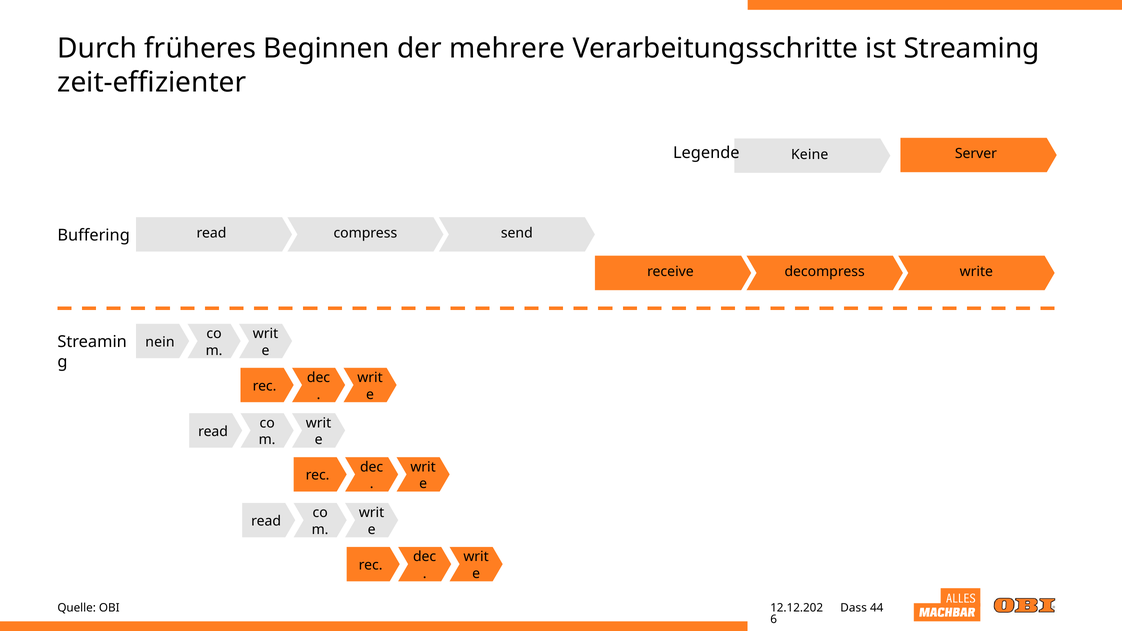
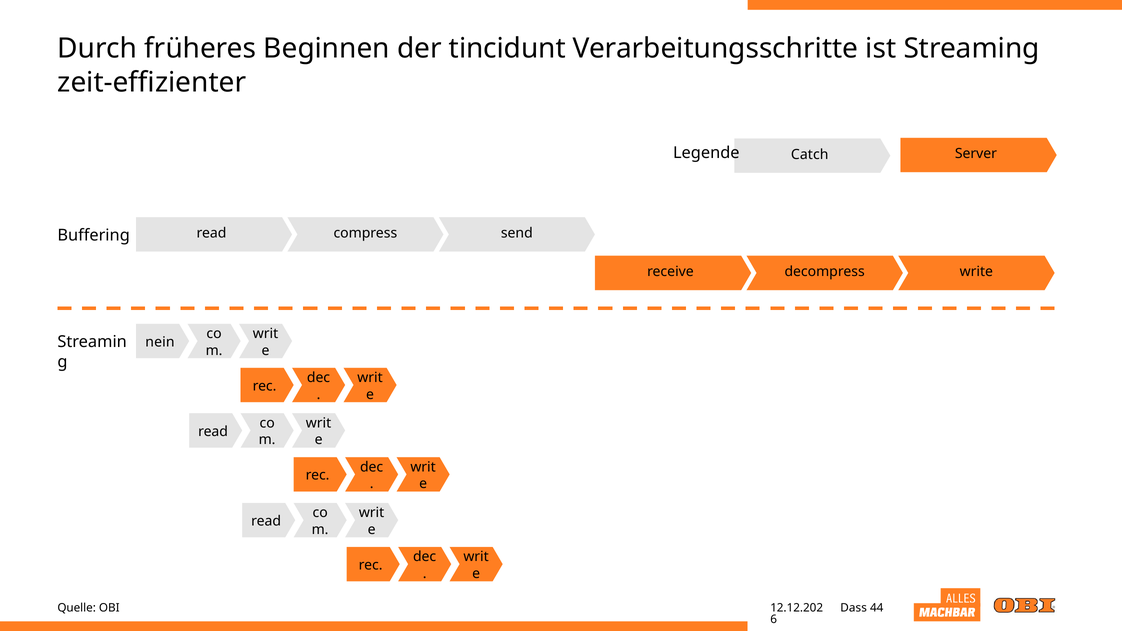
mehrere: mehrere -> tincidunt (507, 49)
Keine: Keine -> Catch (810, 154)
